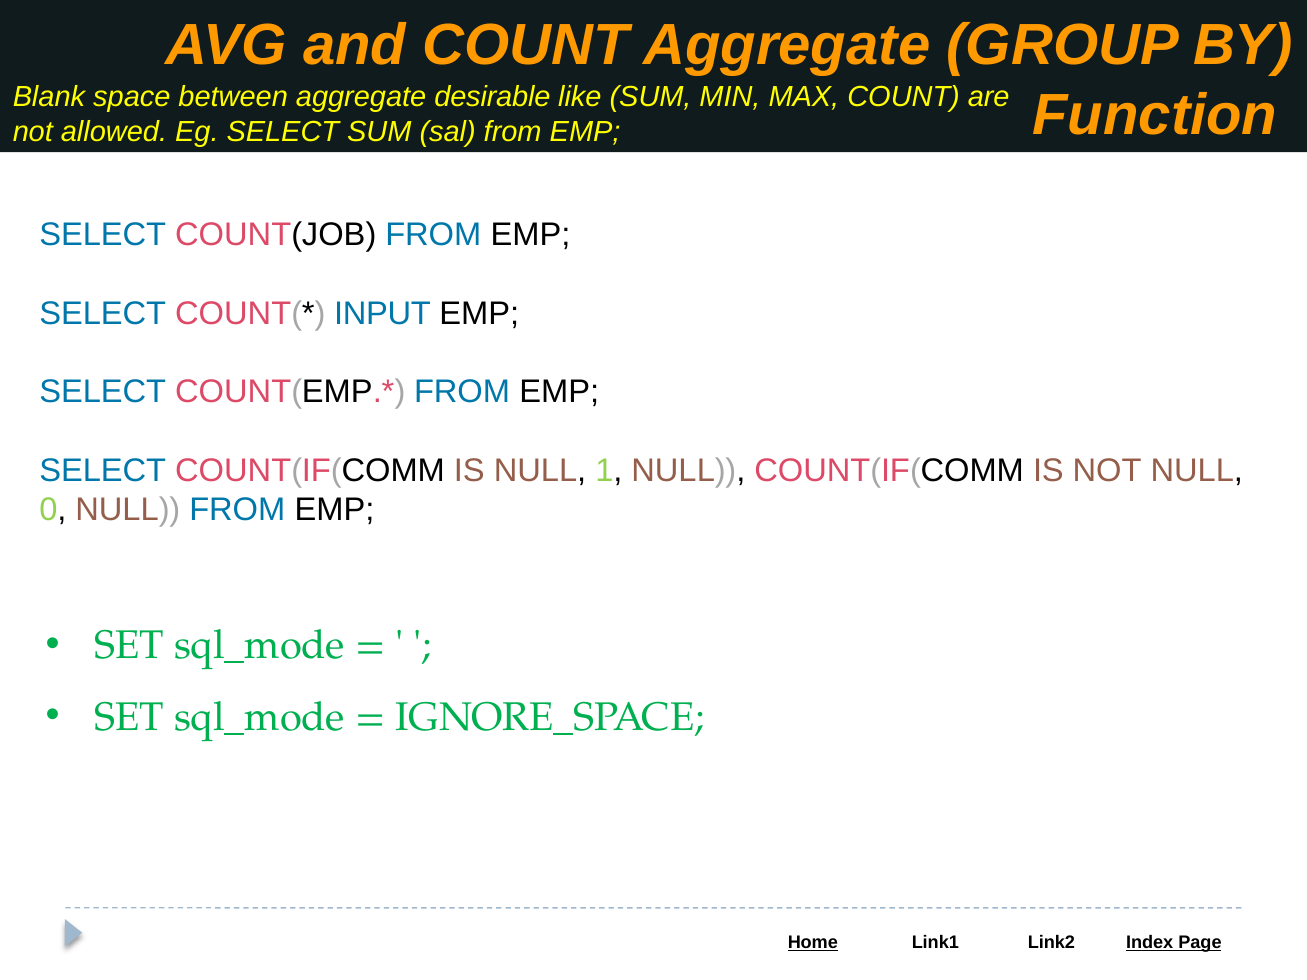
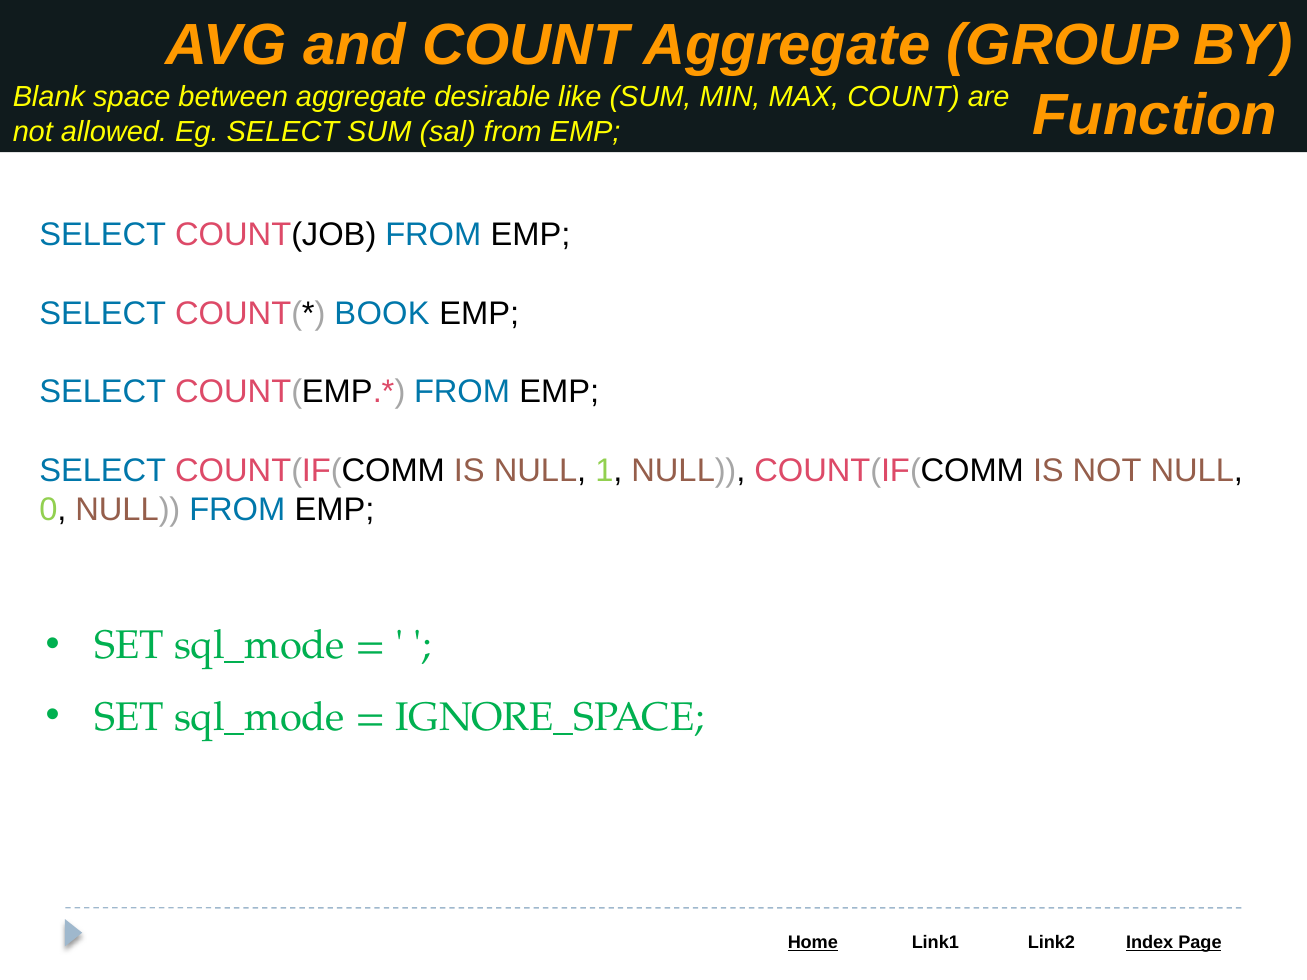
INPUT: INPUT -> BOOK (382, 314)
